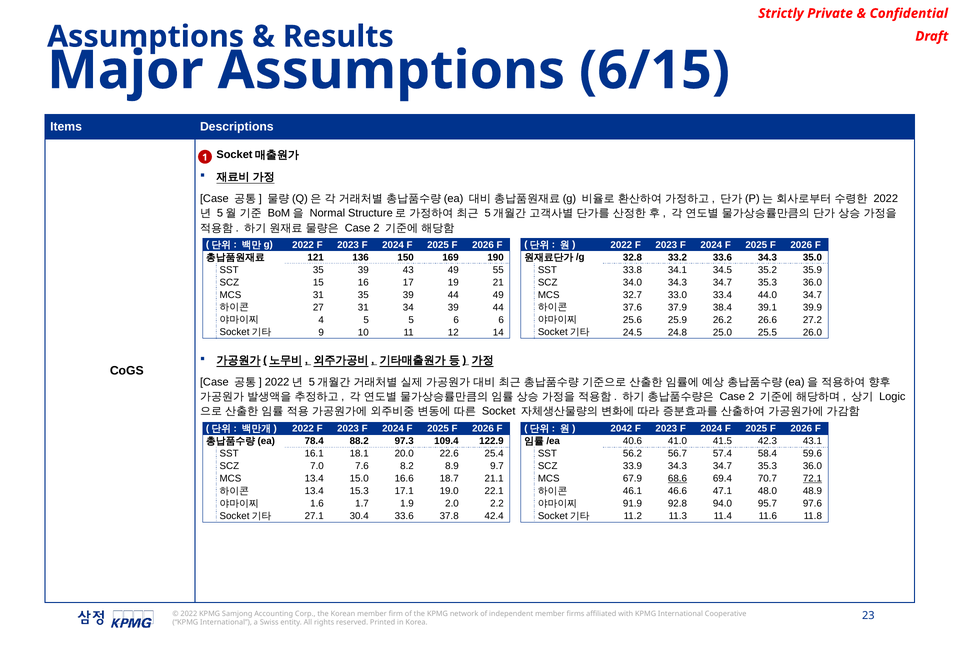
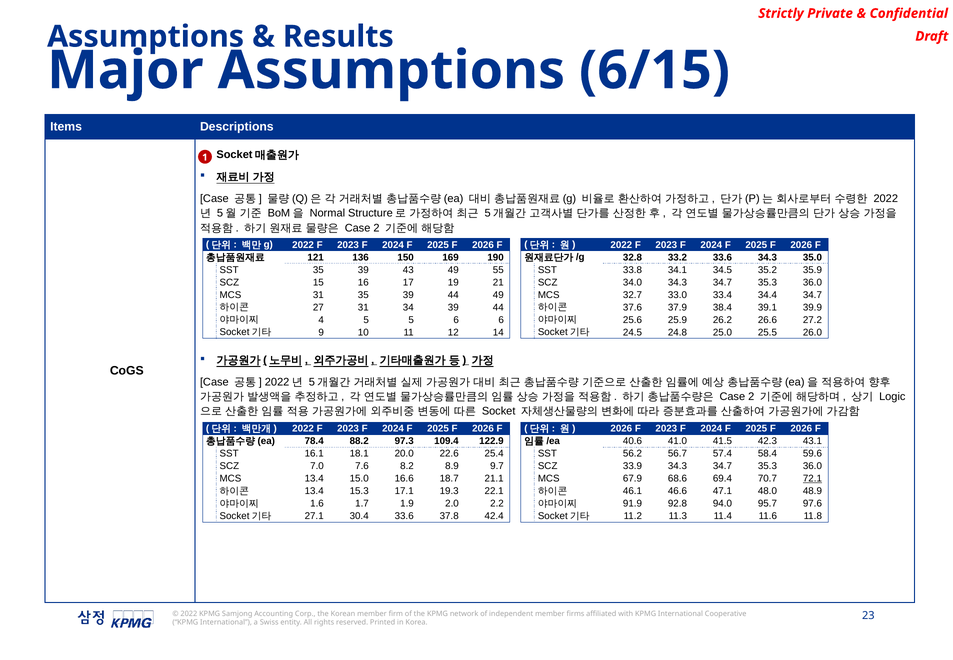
44.0: 44.0 -> 34.4 (767, 295)
2042: 2042 -> 2026 (621, 428)
68.6 underline: present -> none (677, 478)
19.0: 19.0 -> 19.3 (449, 491)
